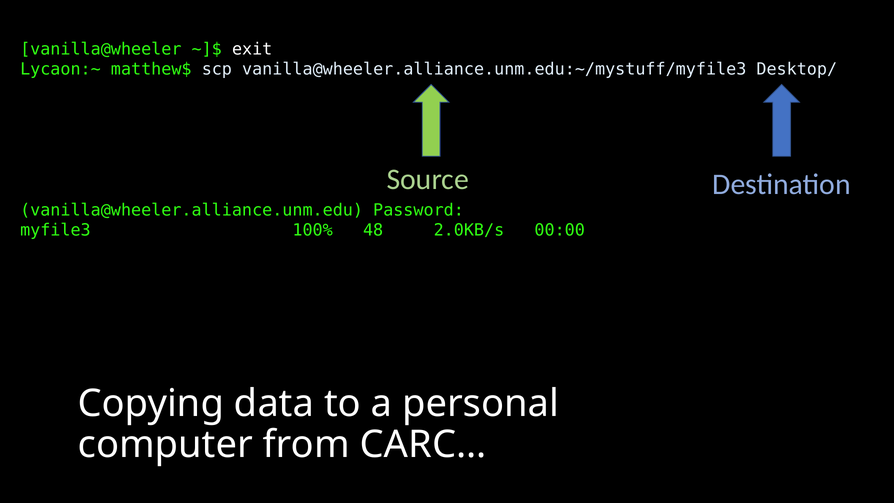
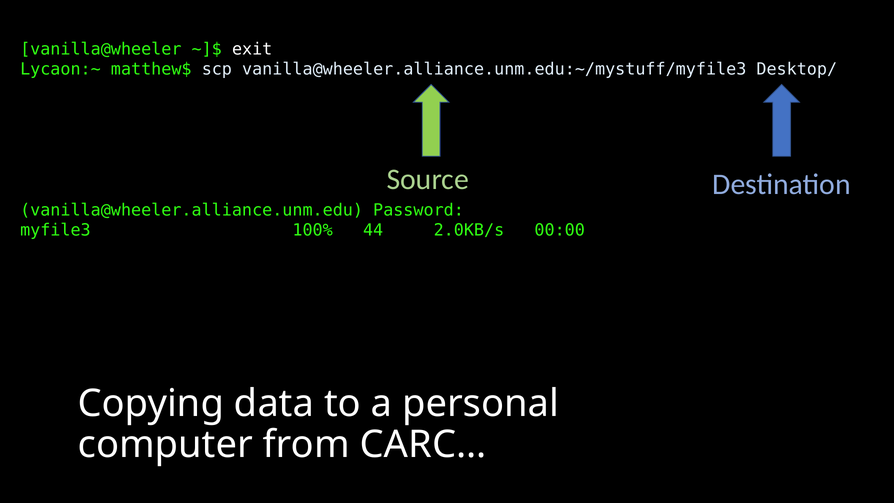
48: 48 -> 44 (373, 230)
